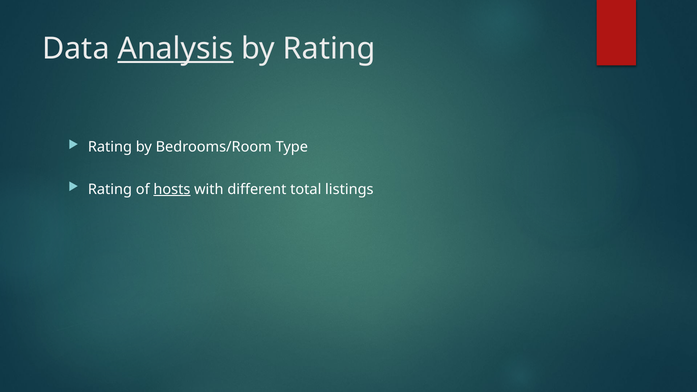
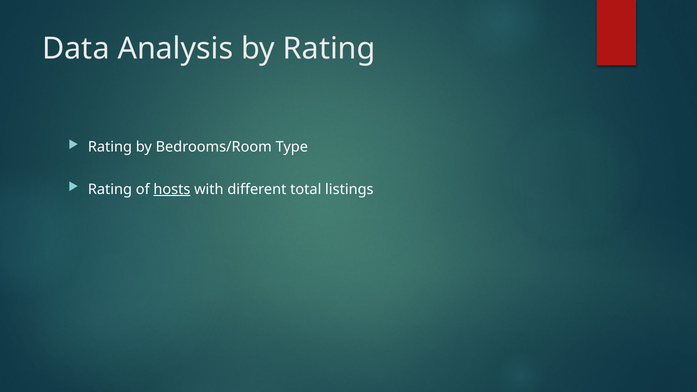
Analysis underline: present -> none (175, 49)
